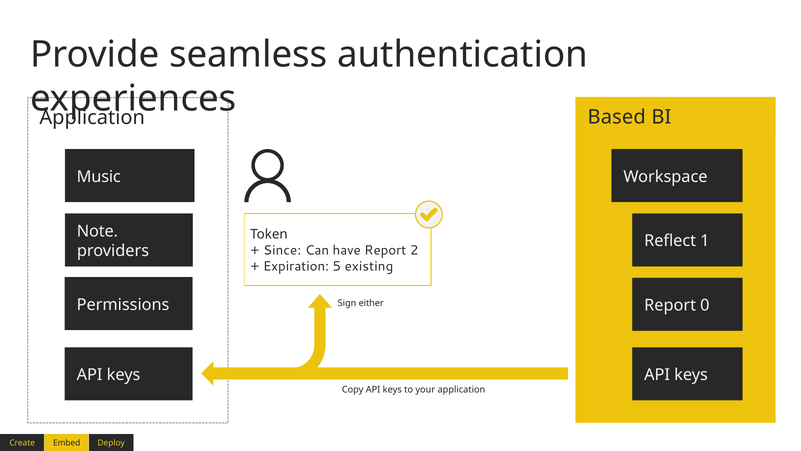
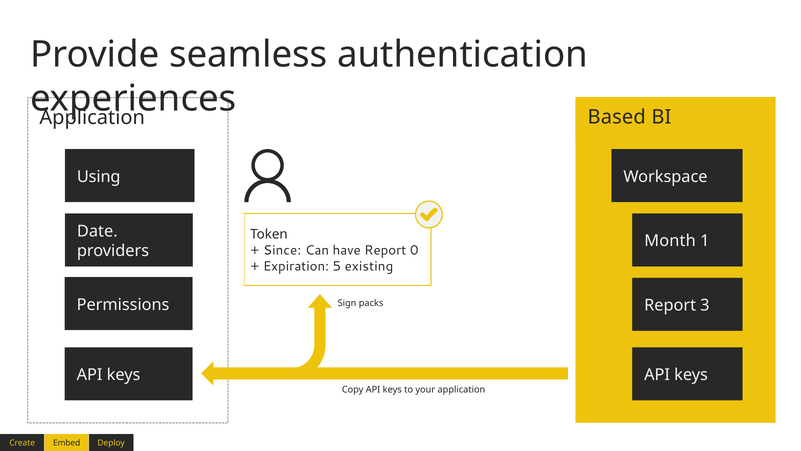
Music: Music -> Using (99, 177)
Note: Note -> Date (97, 231)
Reflect: Reflect -> Month (670, 241)
2: 2 -> 0 (414, 250)
either: either -> packs (371, 303)
0: 0 -> 3 (705, 305)
